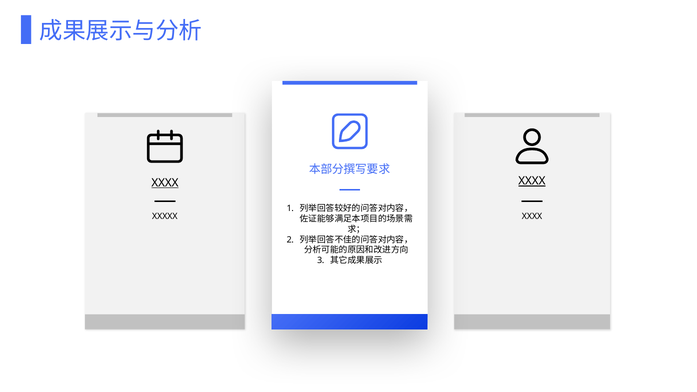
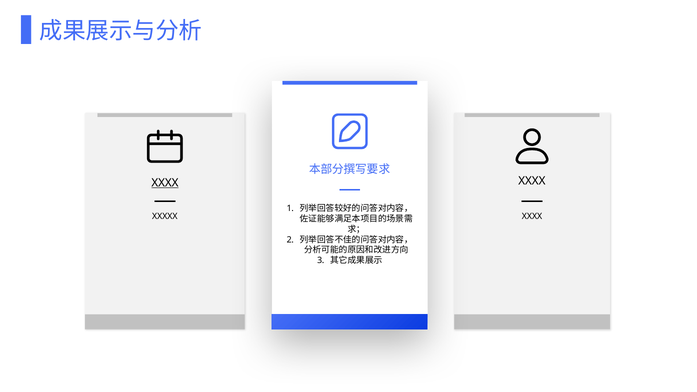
XXXX underline: present -> none (532, 181)
